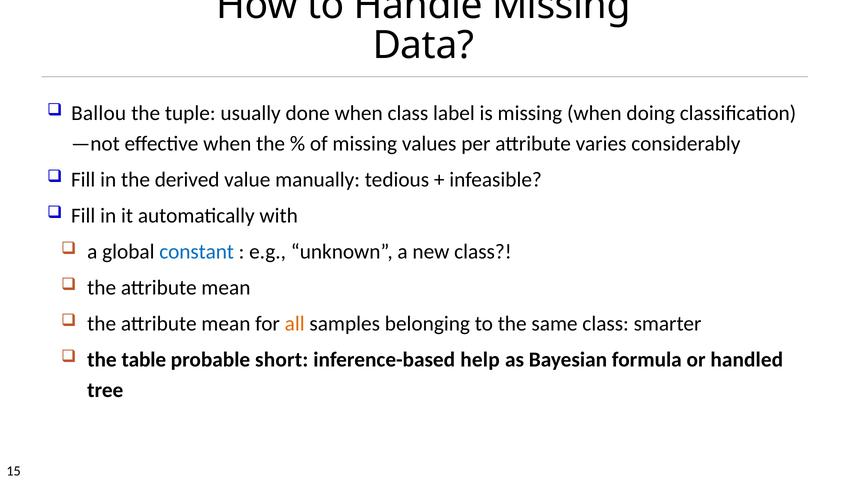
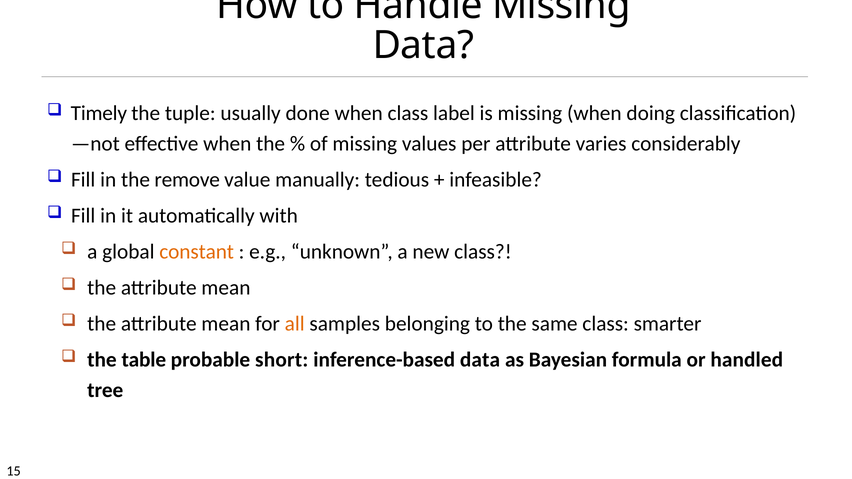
Ballou: Ballou -> Timely (99, 113)
derived: derived -> remove (187, 180)
constant colour: blue -> orange (197, 252)
inference-based help: help -> data (480, 360)
